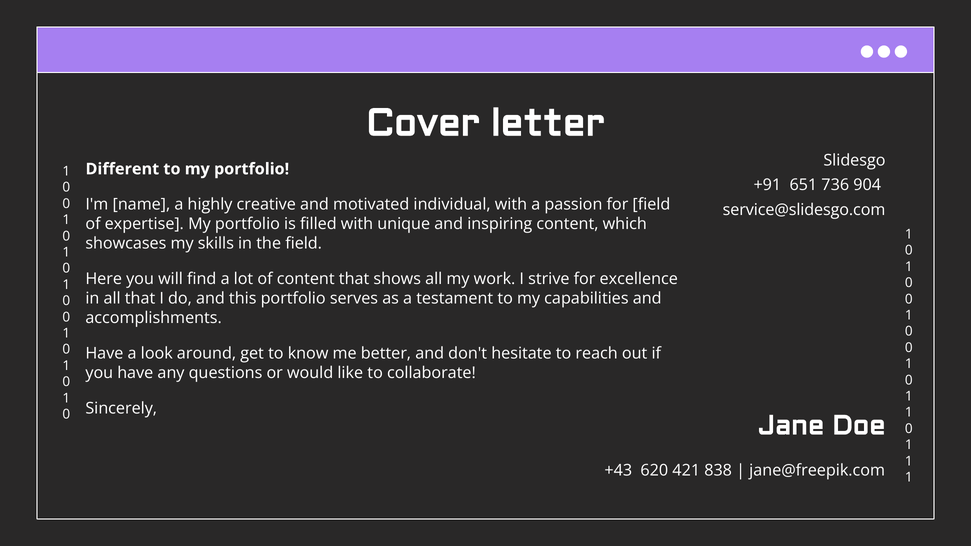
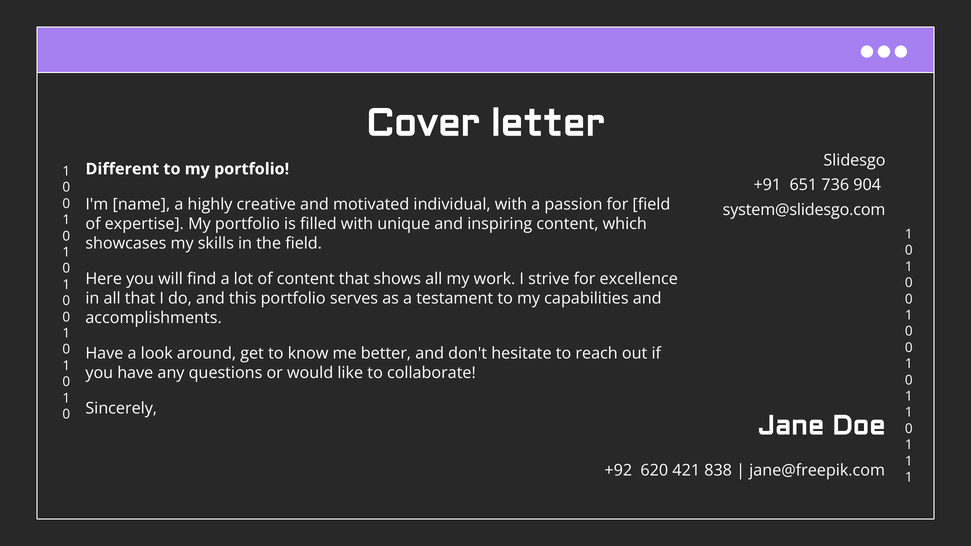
service@slidesgo.com: service@slidesgo.com -> system@slidesgo.com (804, 210)
+43: +43 -> +92 (618, 471)
